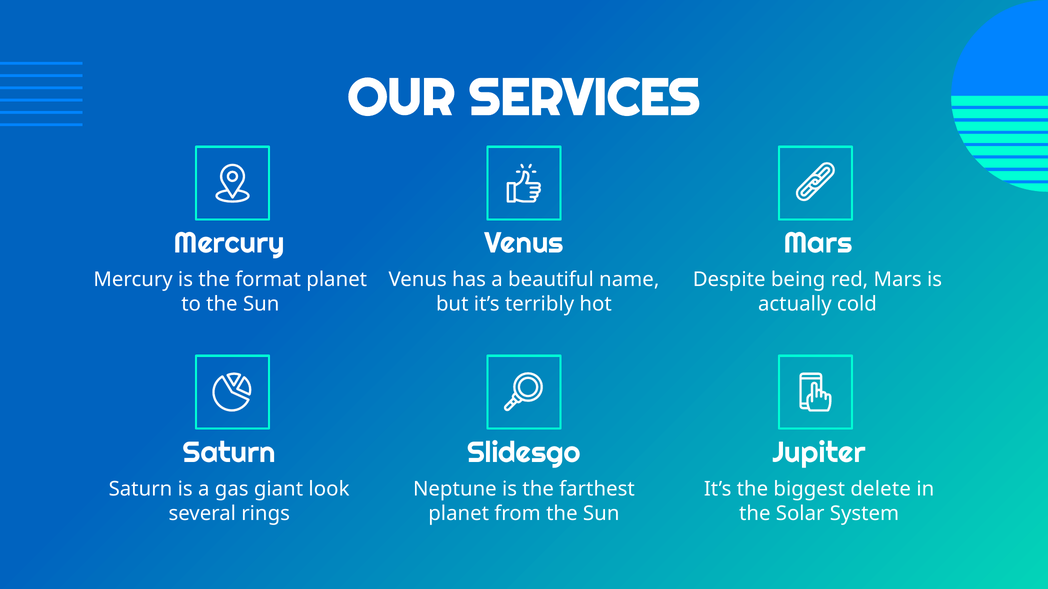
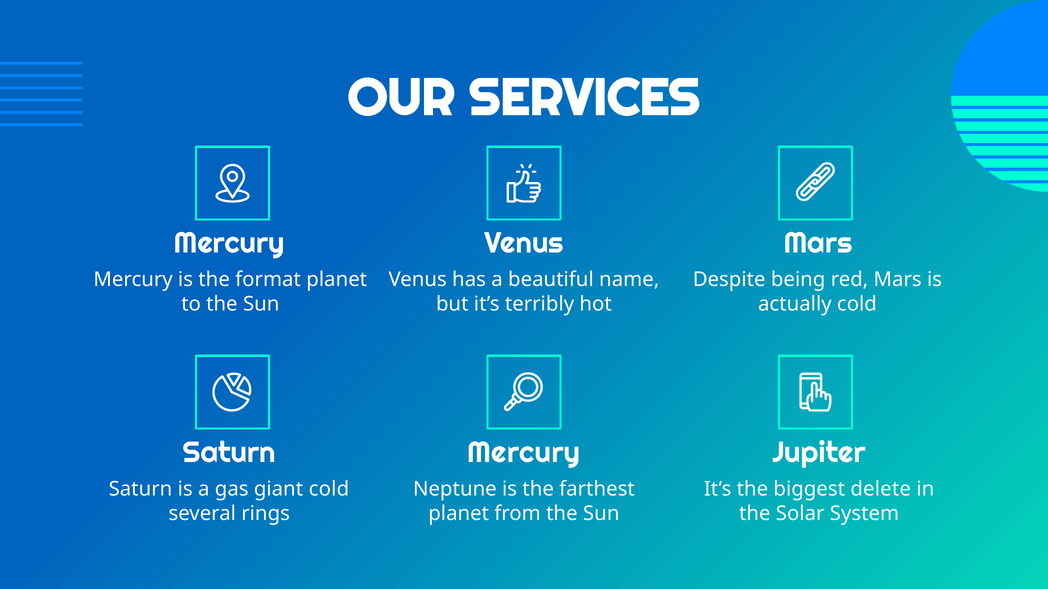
Slidesgo: Slidesgo -> Mercury (524, 453)
giant look: look -> cold (329, 490)
